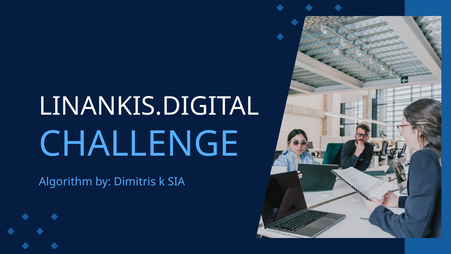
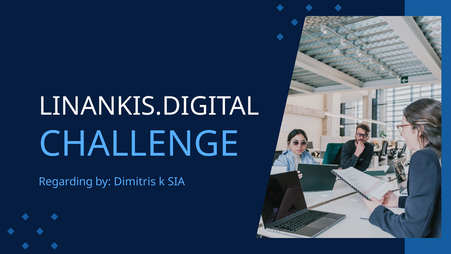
Algorithm: Algorithm -> Regarding (66, 181)
